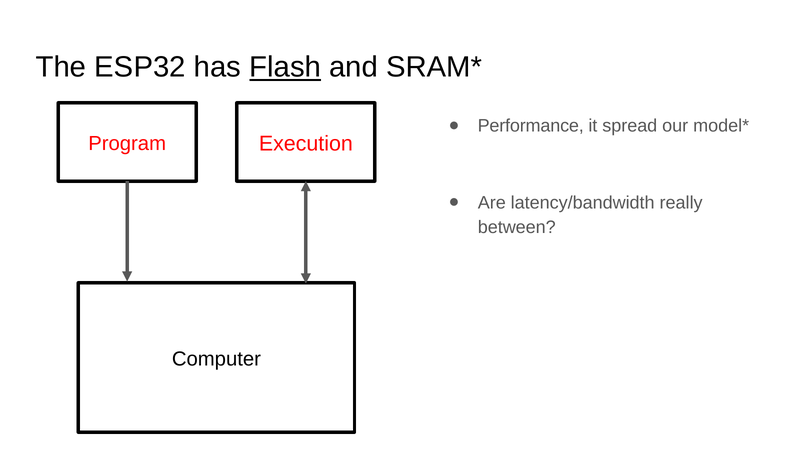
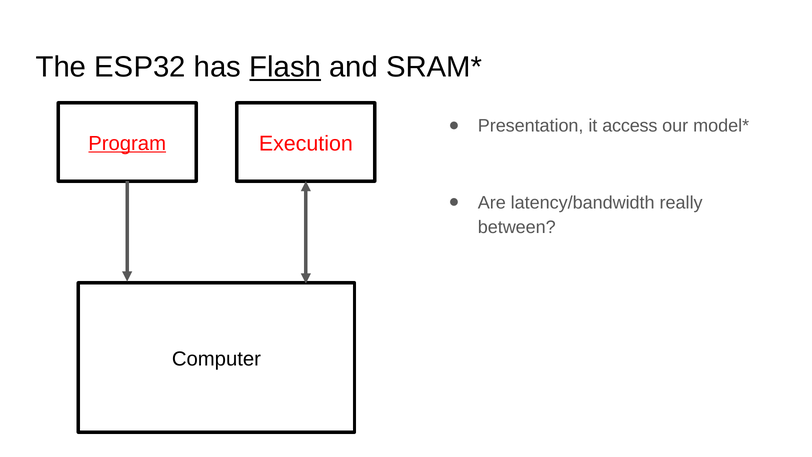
Performance: Performance -> Presentation (531, 126)
spread: spread -> access (630, 126)
Program underline: none -> present (127, 143)
